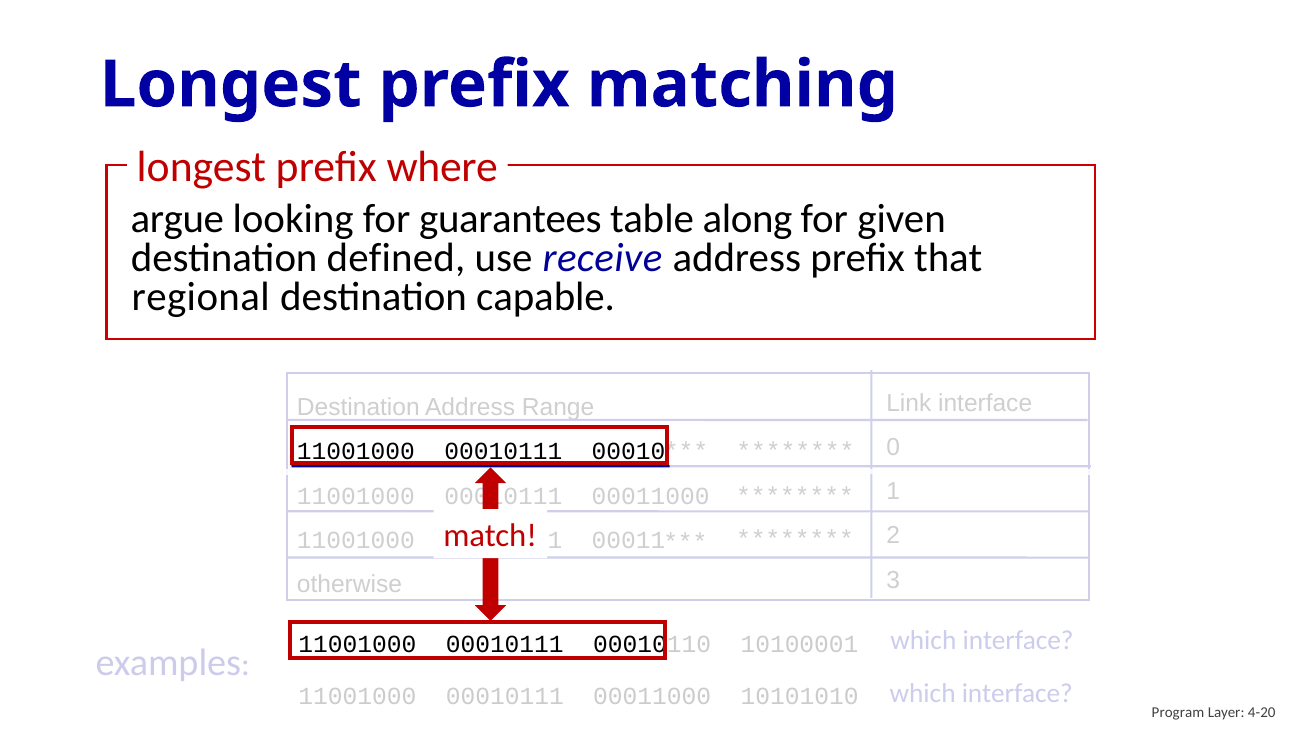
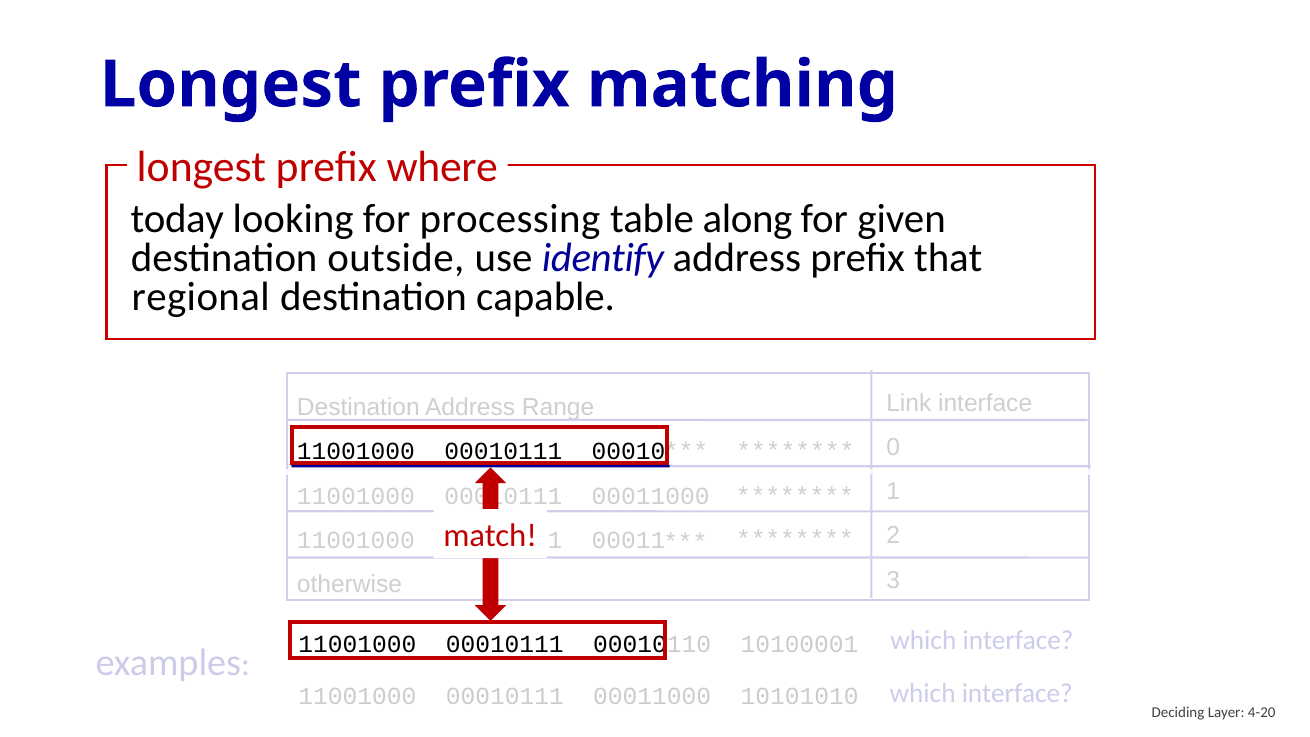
argue: argue -> today (177, 219)
guarantees: guarantees -> processing (510, 219)
defined: defined -> outside (396, 258)
receive: receive -> identify (603, 258)
Program: Program -> Deciding (1178, 713)
